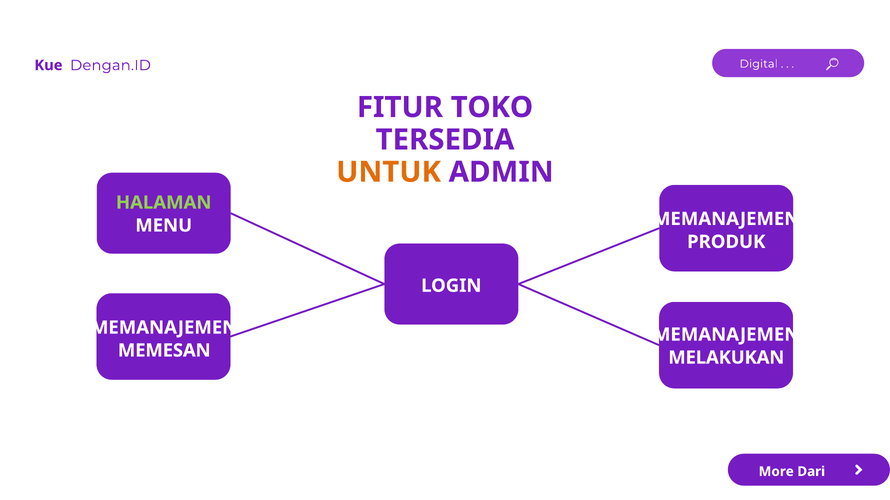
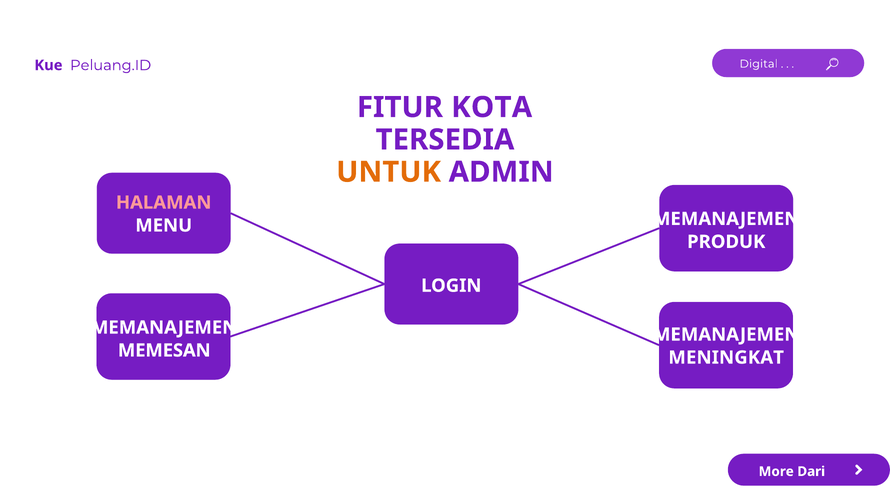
Dengan.ID: Dengan.ID -> Peluang.ID (111, 65)
TOKO: TOKO -> KOTA (492, 107)
HALAMAN colour: light green -> pink (164, 203)
MELAKUKAN: MELAKUKAN -> MENINGKAT (726, 358)
